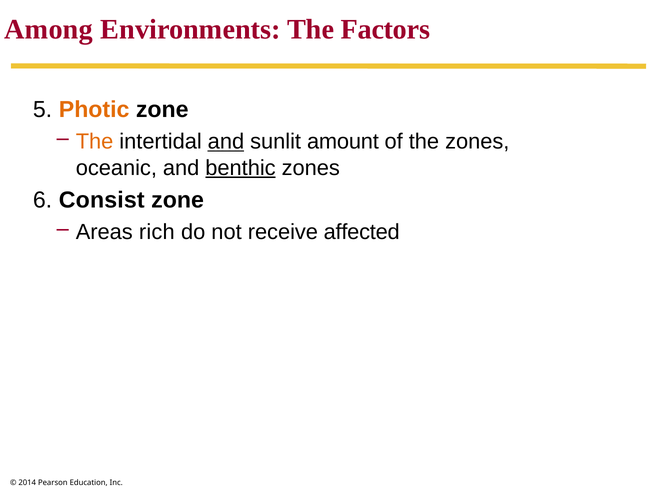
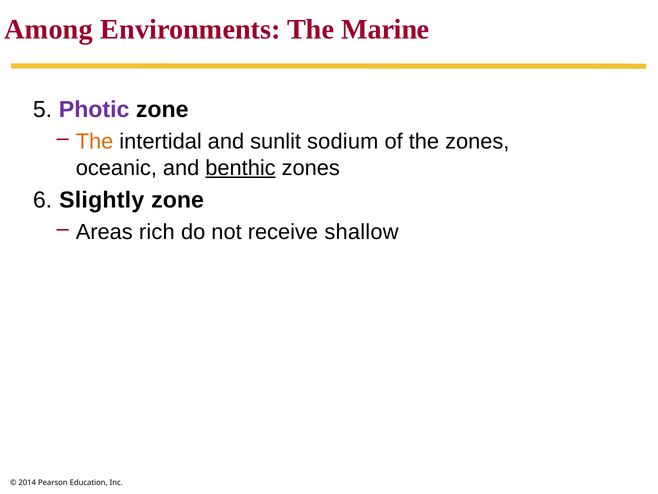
Factors: Factors -> Marine (385, 29)
Photic colour: orange -> purple (94, 109)
and underline: present -> none (226, 141)
amount: amount -> sodium (343, 141)
Consist: Consist -> Slightly (102, 200)
affected: affected -> shallow (361, 232)
